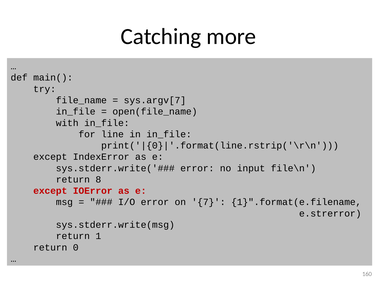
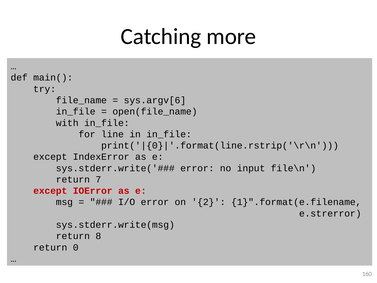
sys.argv[7: sys.argv[7 -> sys.argv[6 (155, 100)
8: 8 -> 7 (98, 179)
7: 7 -> 2 (209, 202)
1: 1 -> 8 (98, 236)
